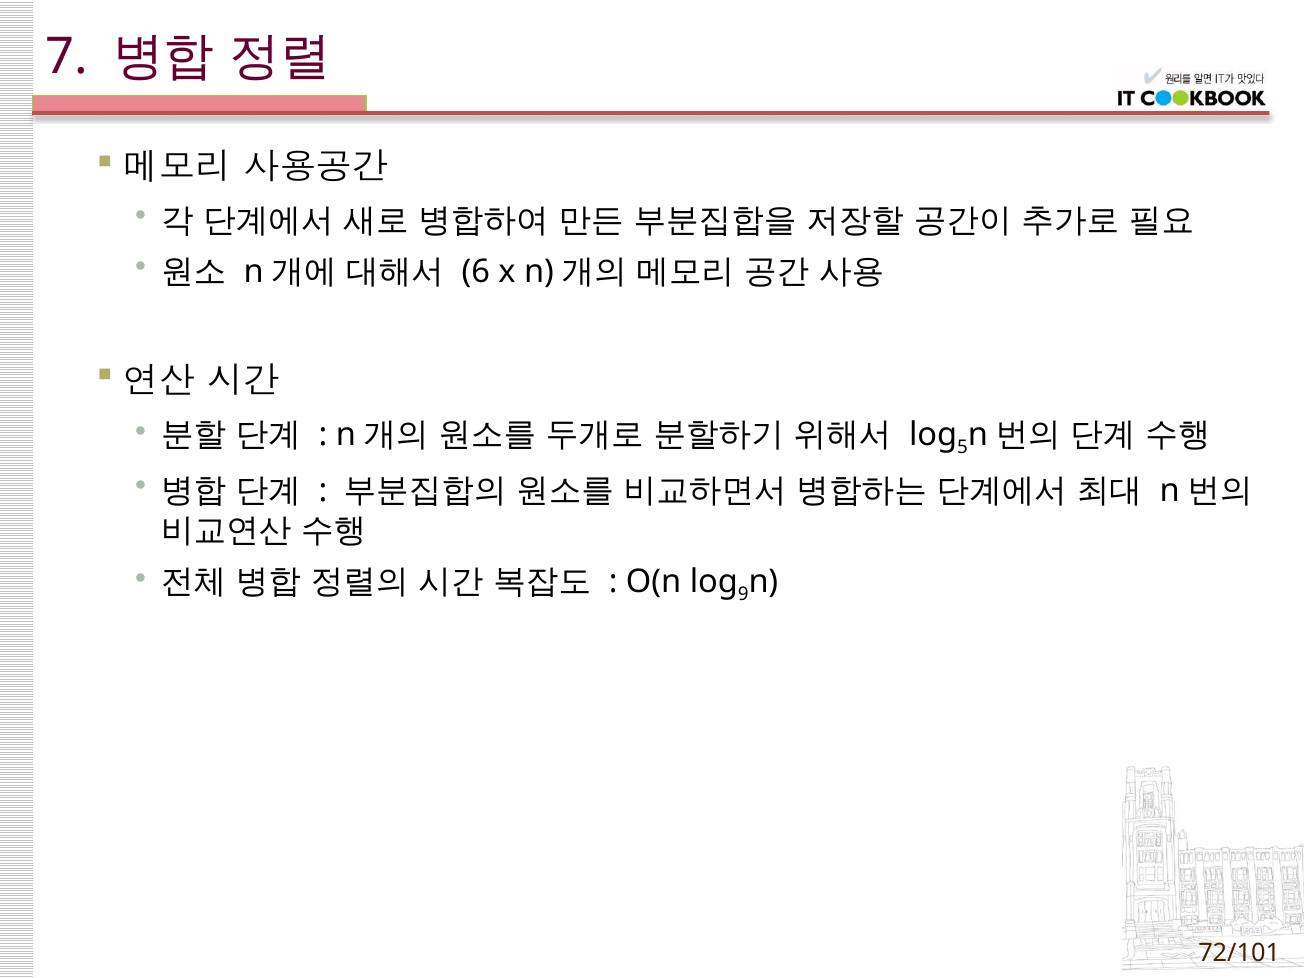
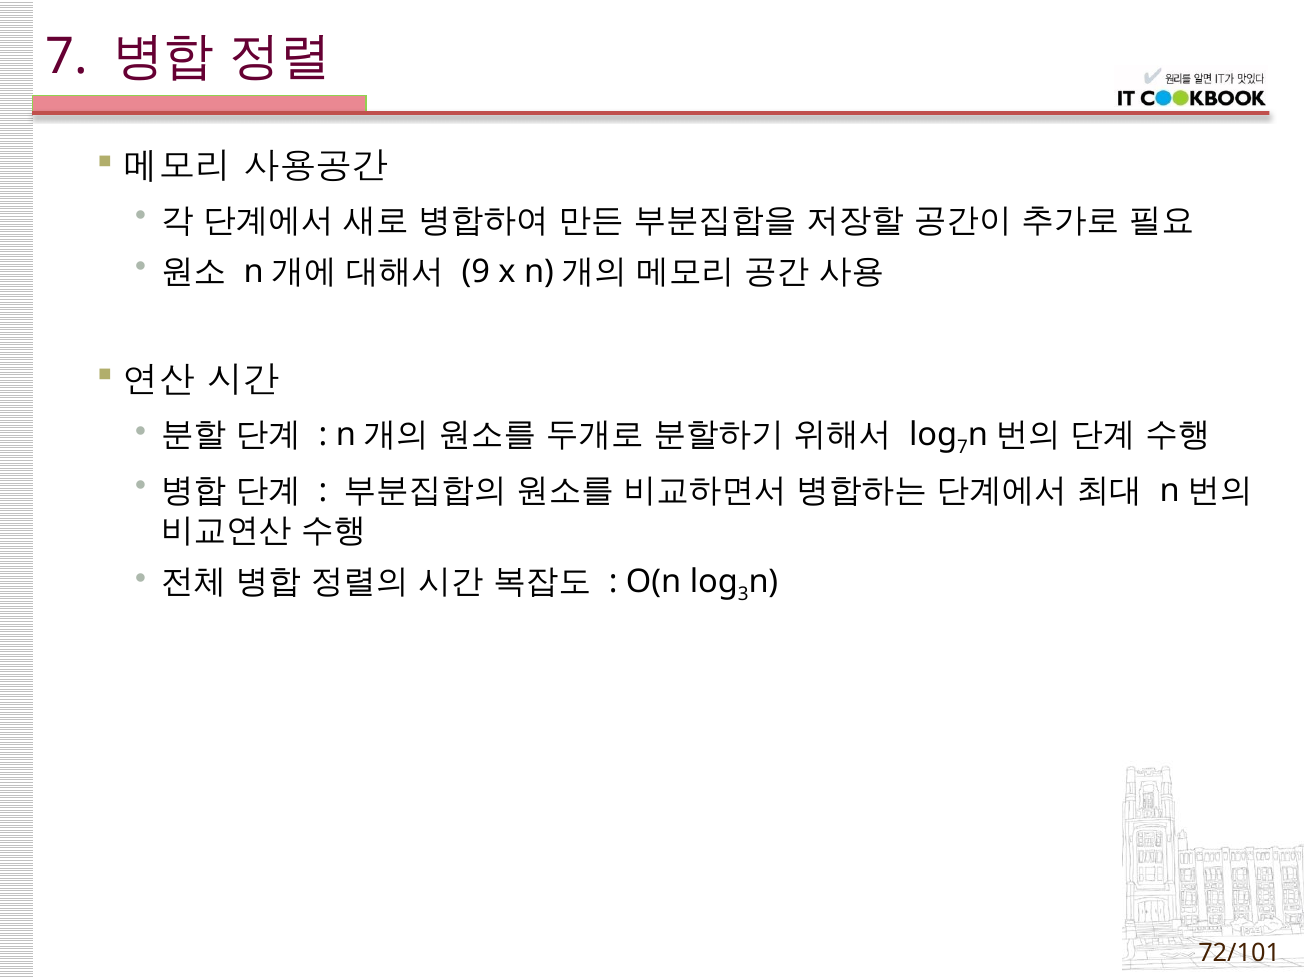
6: 6 -> 9 (476, 272)
5: 5 -> 7 (963, 447)
9: 9 -> 3 (743, 594)
